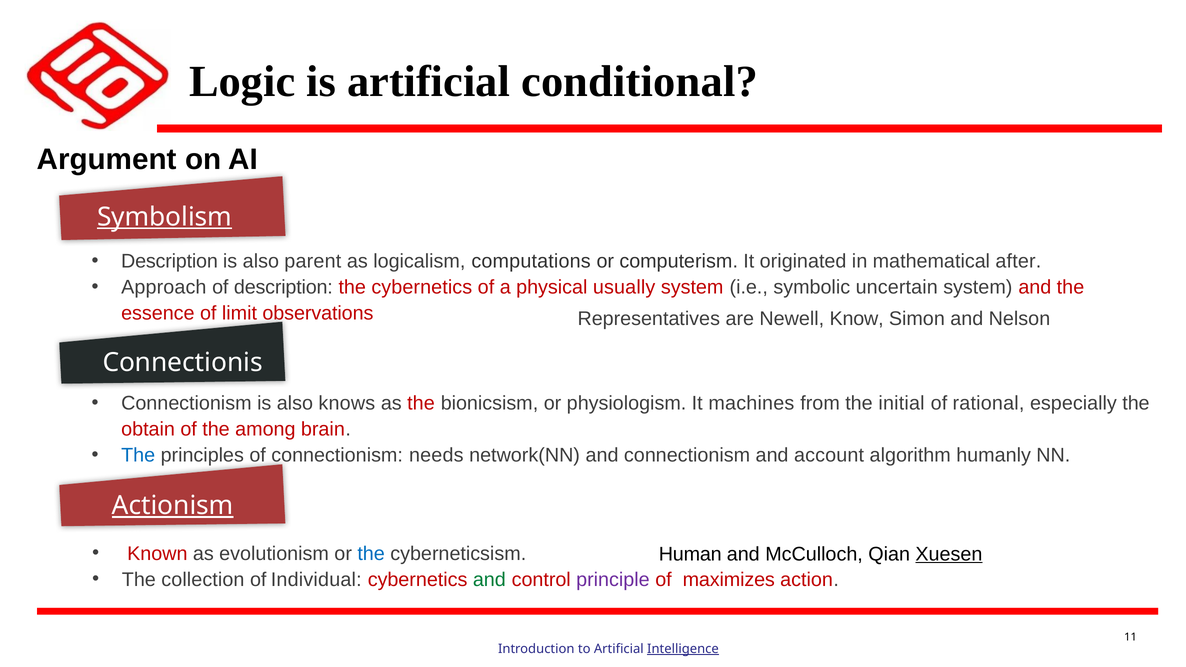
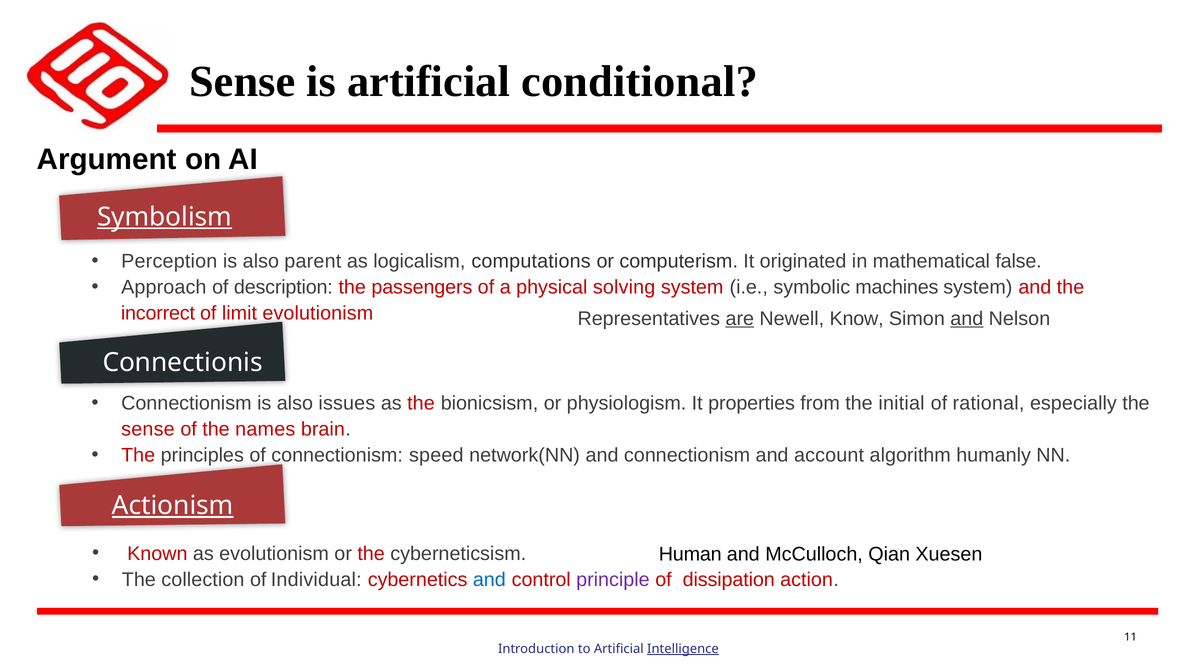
Logic: Logic -> Sense (242, 82)
Description: Description -> Perception (169, 261)
after: after -> false (1019, 261)
the cybernetics: cybernetics -> passengers (422, 287)
usually: usually -> solving (624, 287)
uncertain: uncertain -> machines (897, 287)
essence: essence -> incorrect (158, 314)
limit observations: observations -> evolutionism (318, 314)
are underline: none -> present (740, 319)
and underline: none -> present (967, 319)
knows: knows -> issues (347, 403)
machines: machines -> properties (752, 403)
obtain: obtain -> sense (148, 429)
among: among -> names (265, 429)
The colour: blue -> red (138, 455)
needs: needs -> speed (436, 455)
the colour: blue -> red (371, 554)
Xuesen underline: present -> none (949, 554)
and colour: green -> blue (489, 580)
maximizes: maximizes -> dissipation (729, 580)
